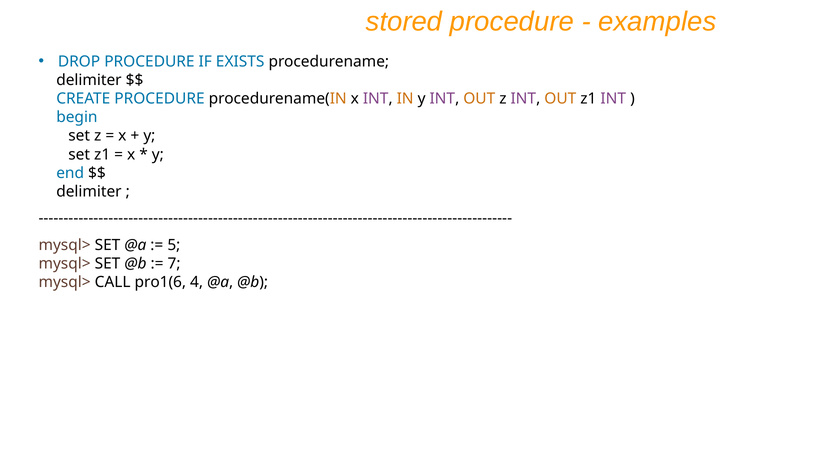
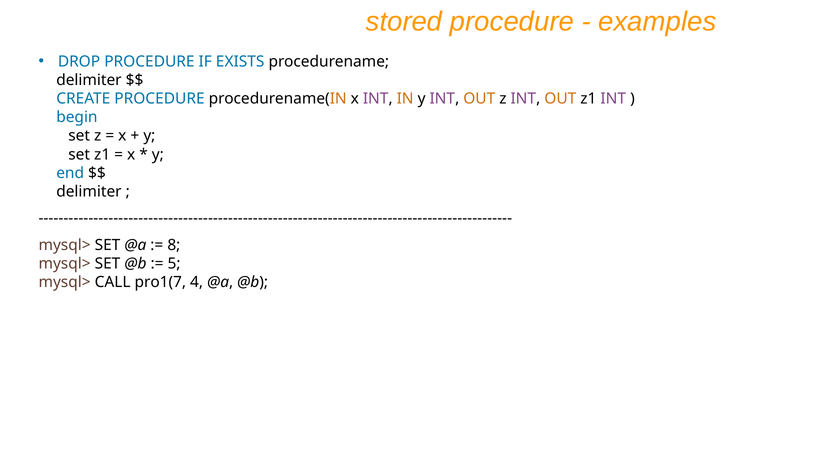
5: 5 -> 8 (174, 245)
7: 7 -> 5 (174, 264)
pro1(6: pro1(6 -> pro1(7 (160, 283)
